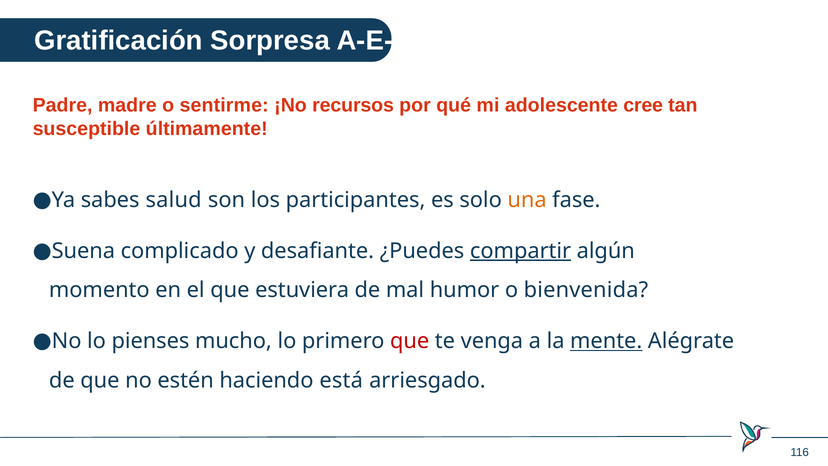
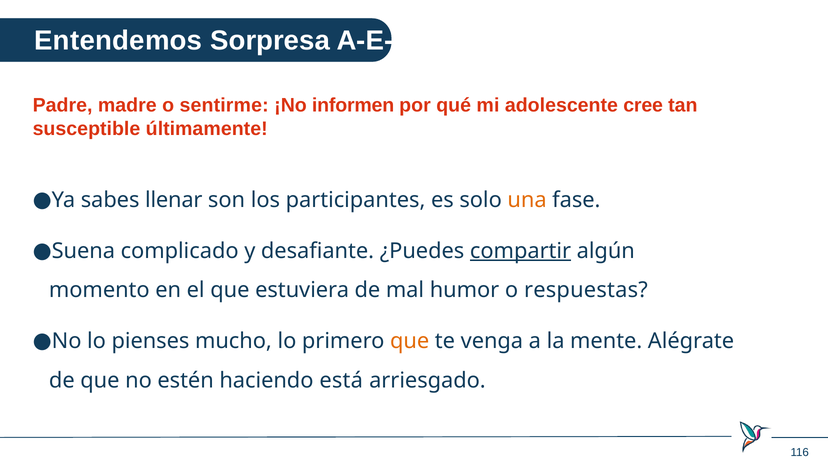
Gratificación: Gratificación -> Entendemos (118, 41)
recursos: recursos -> informen (353, 105)
salud: salud -> llenar (174, 200)
bienvenida: bienvenida -> respuestas (586, 290)
que colour: red -> orange (410, 341)
mente underline: present -> none (606, 341)
